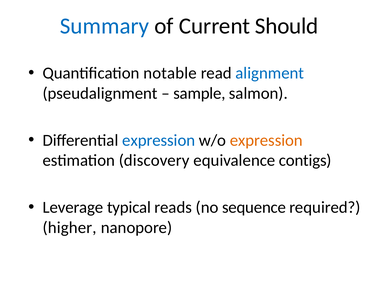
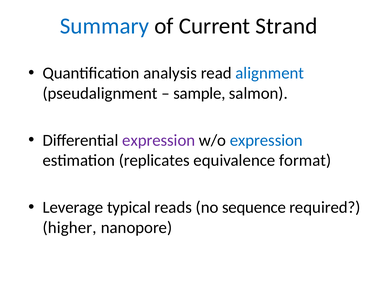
Should: Should -> Strand (286, 26)
notable: notable -> analysis (170, 73)
expression colour: blue -> purple (159, 140)
expression colour: orange -> blue (266, 140)
discovery: discovery -> replicates (154, 161)
contigs: contigs -> format (305, 161)
